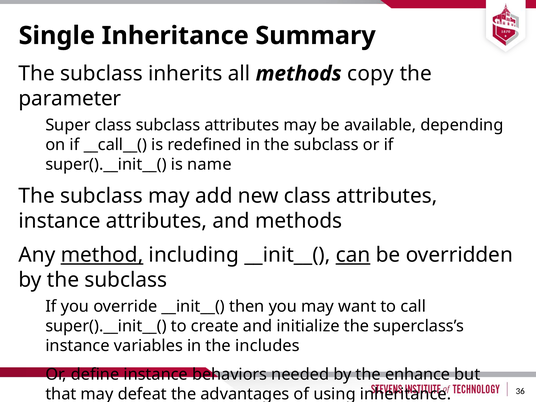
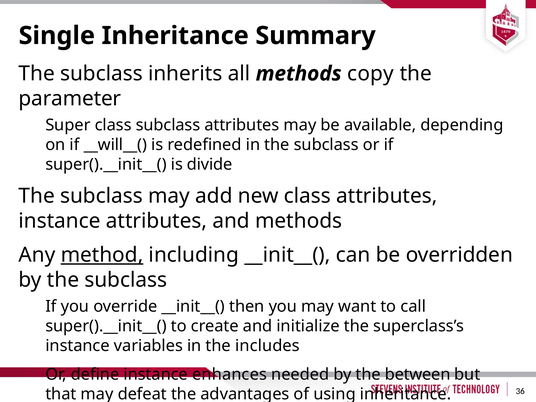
__call__(: __call__( -> __will__( (115, 145)
name: name -> divide (210, 164)
can underline: present -> none (353, 255)
behaviors: behaviors -> enhances (229, 374)
enhance: enhance -> between (418, 374)
